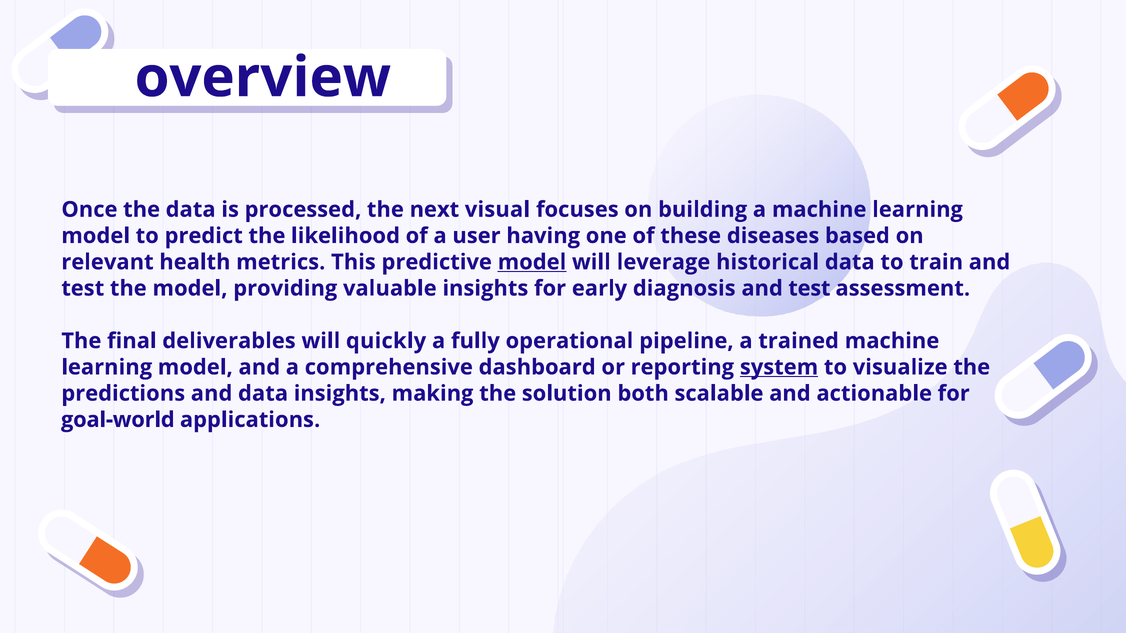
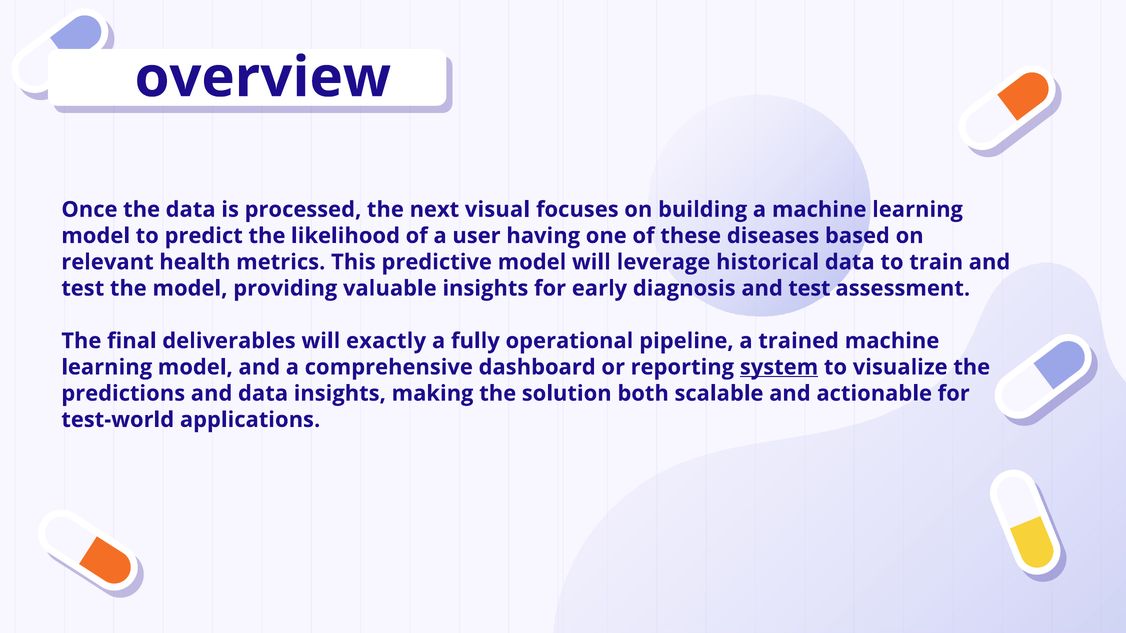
model underline: present -> none (532, 262)
quickly: quickly -> exactly (386, 341)
goal-world: goal-world -> test-world (118, 420)
